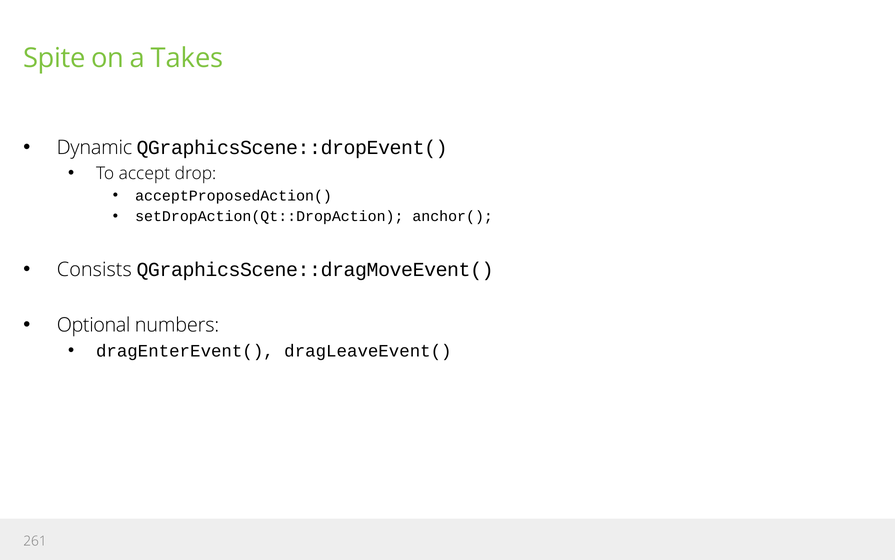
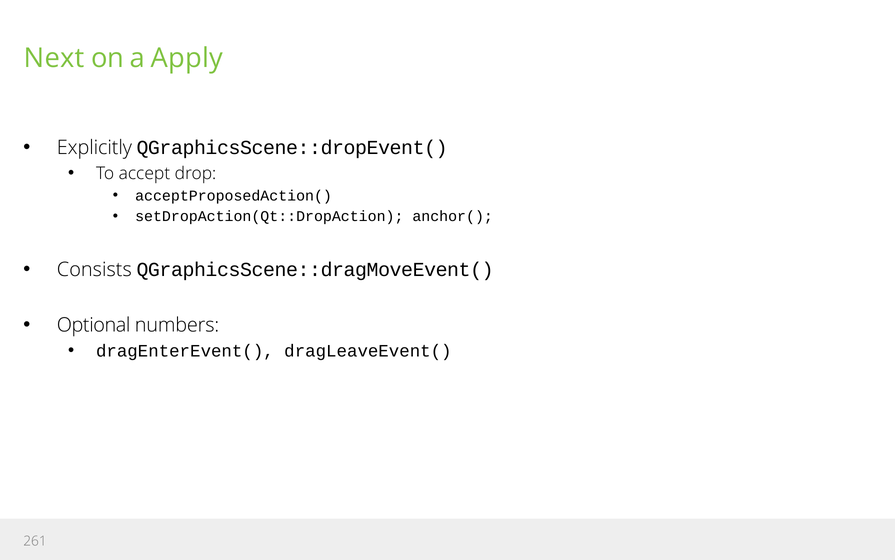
Spite: Spite -> Next (54, 58)
Takes: Takes -> Apply (187, 58)
Dynamic: Dynamic -> Explicitly (94, 147)
